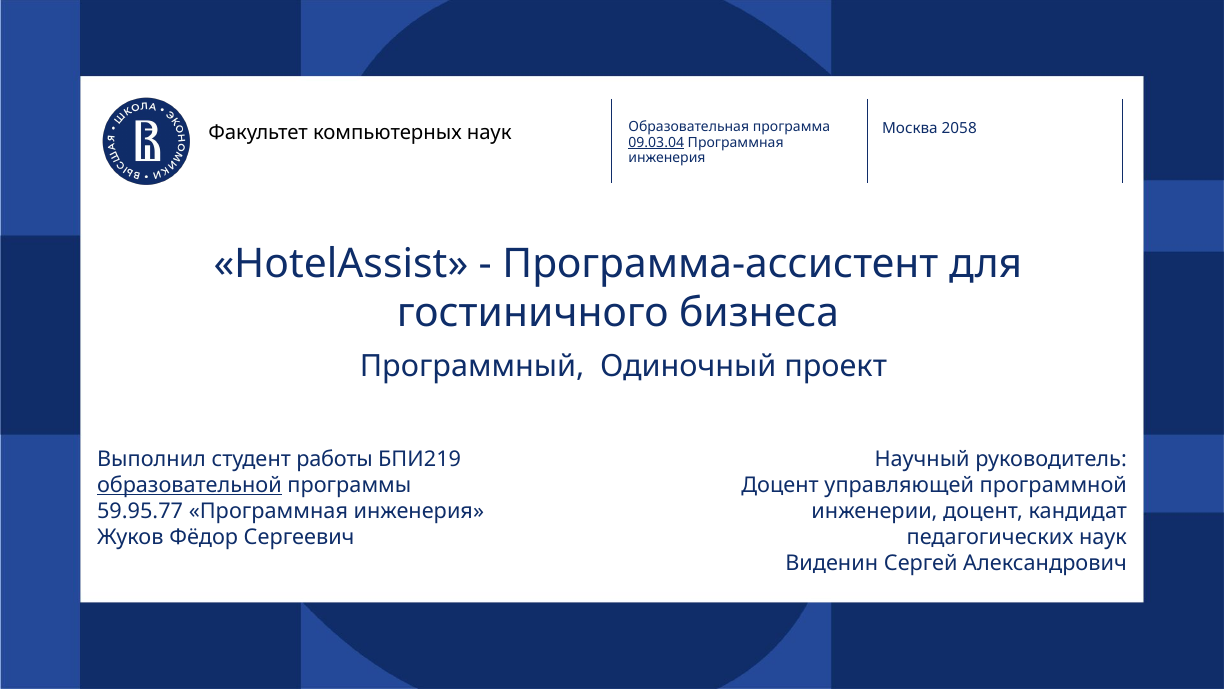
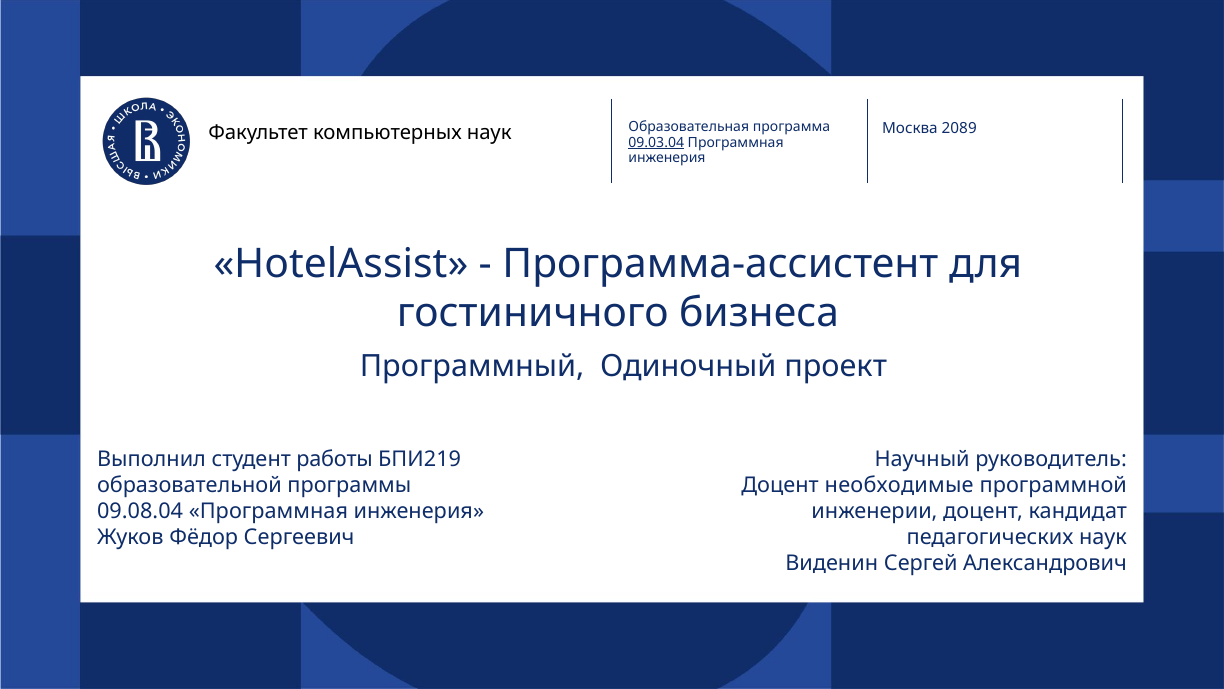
2058: 2058 -> 2089 (959, 128)
образовательной underline: present -> none (189, 485)
управляющей: управляющей -> необходимые (899, 485)
59.95.77: 59.95.77 -> 09.08.04 (140, 511)
